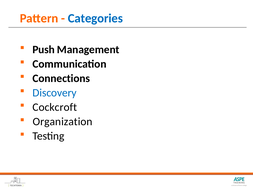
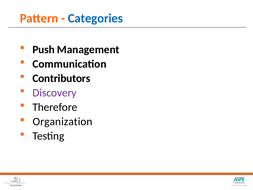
Connections: Connections -> Contributors (61, 78)
Discovery colour: blue -> purple (55, 93)
Cockcroft: Cockcroft -> Therefore (55, 107)
